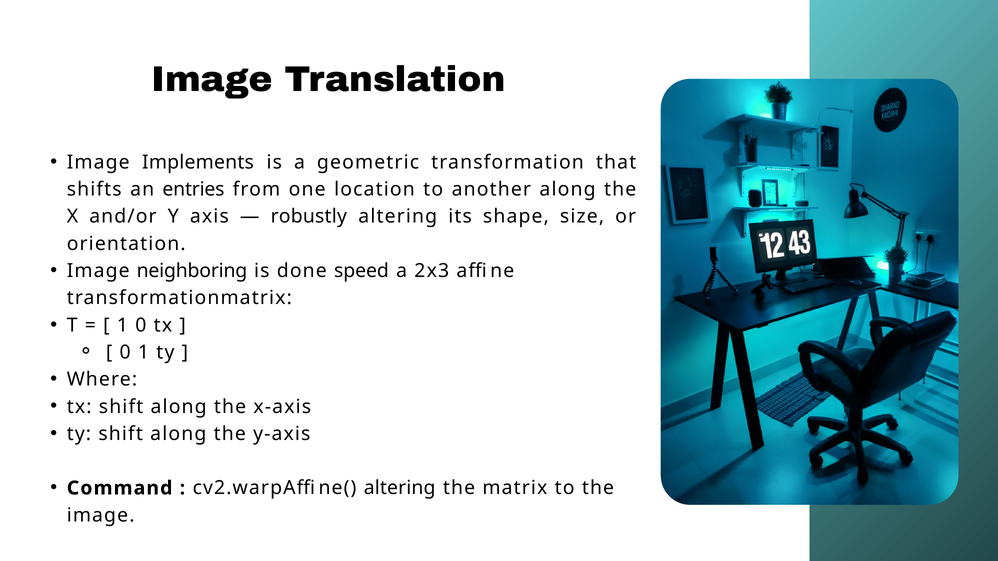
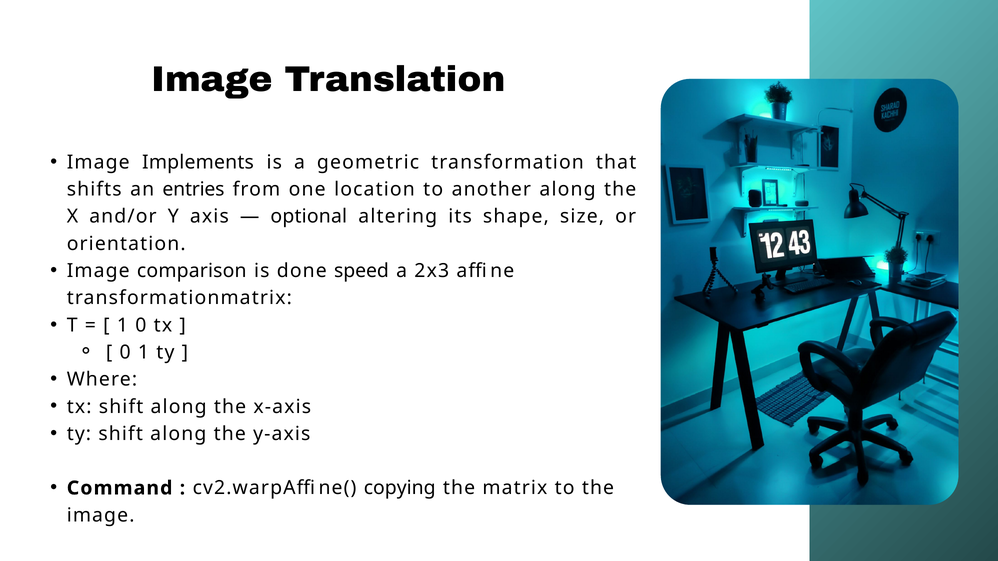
robustly: robustly -> optional (309, 217)
neighboring: neighboring -> comparison (192, 271)
cv2.warpAffine( altering: altering -> copying (400, 488)
